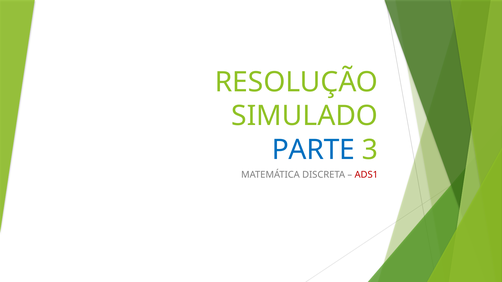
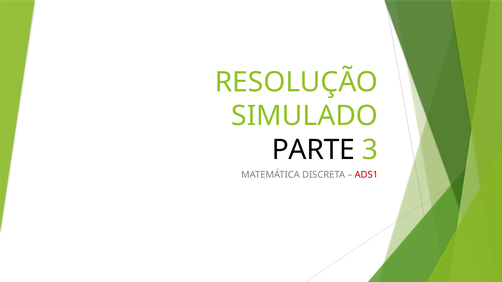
PARTE colour: blue -> black (313, 150)
